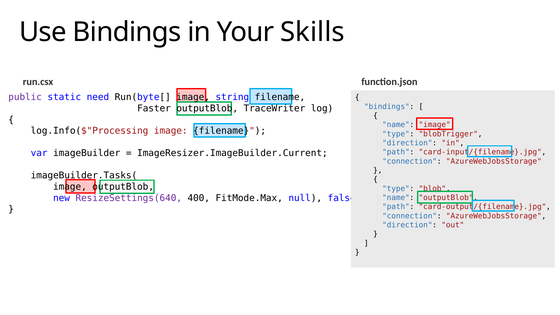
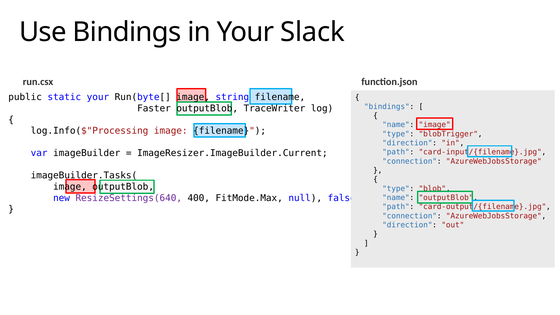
Skills: Skills -> Slack (313, 32)
public colour: purple -> black (25, 97)
static need: need -> your (98, 97)
